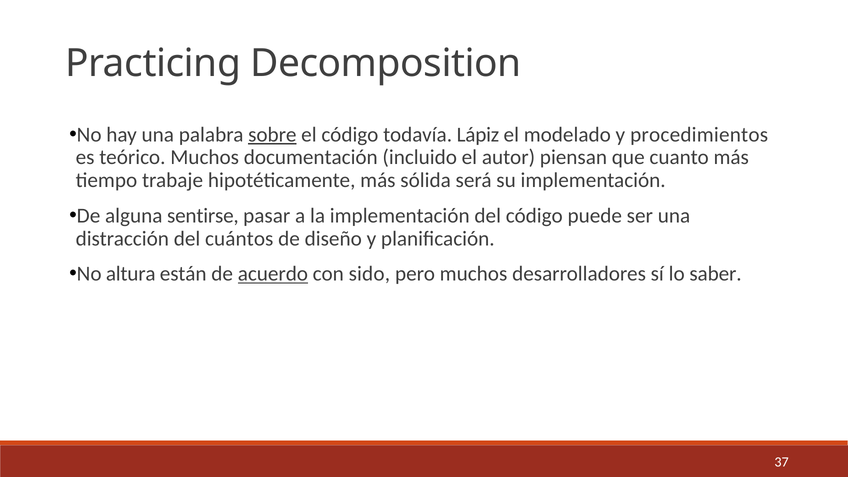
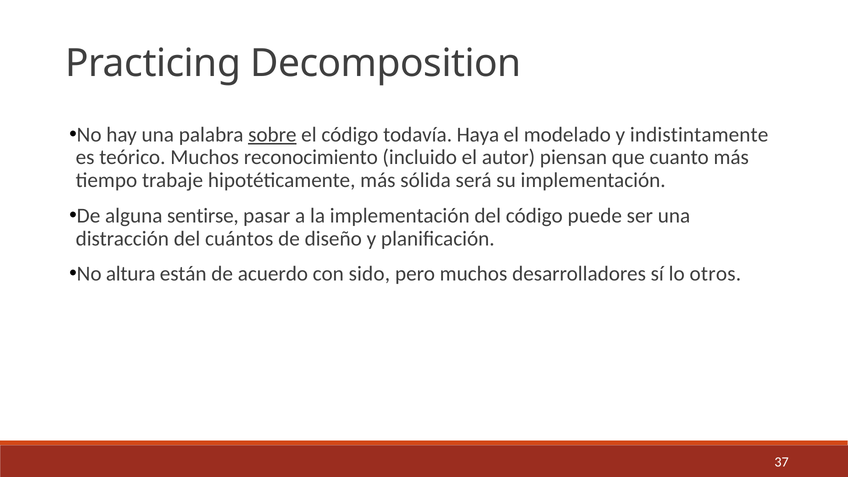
Lápiz: Lápiz -> Haya (478, 135)
procedimientos: procedimientos -> indistintamente (699, 135)
documentación: documentación -> reconocimiento (311, 157)
acuerdo underline: present -> none (273, 274)
saber: saber -> otros (715, 274)
